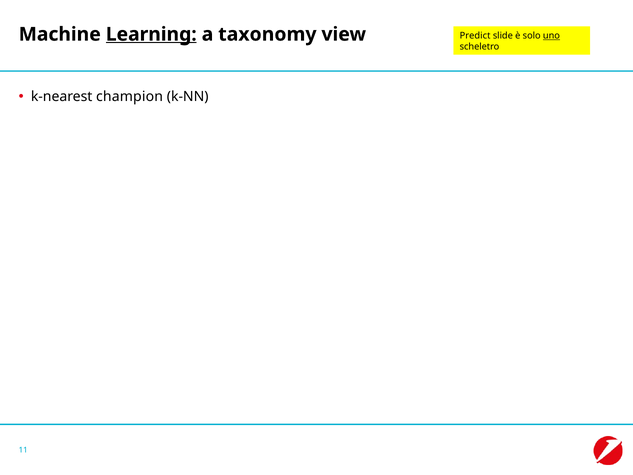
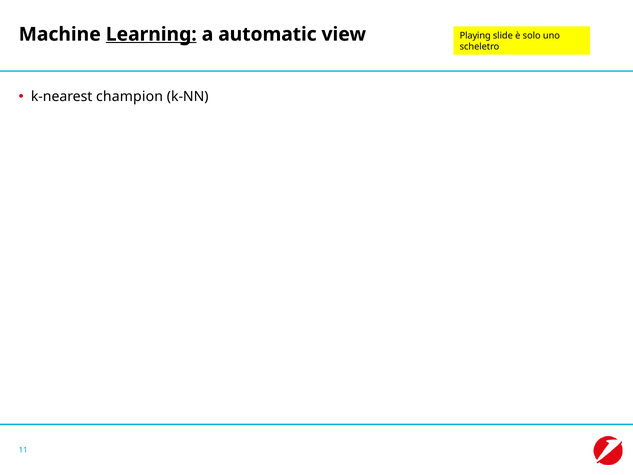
taxonomy: taxonomy -> automatic (267, 34)
Predict: Predict -> Playing (475, 36)
uno underline: present -> none (551, 36)
